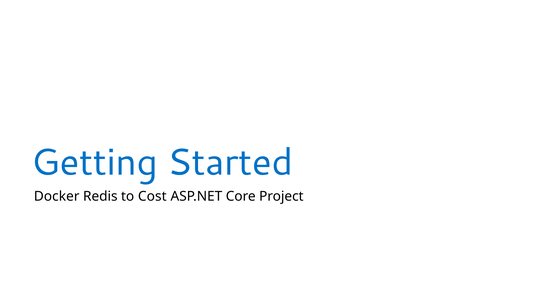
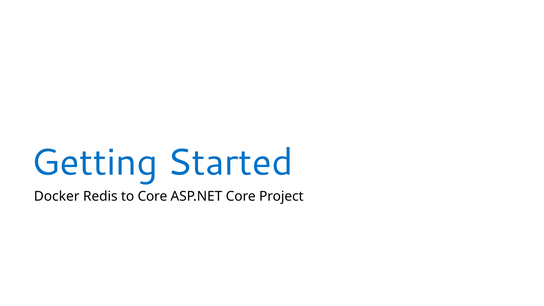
to Cost: Cost -> Core (152, 196)
